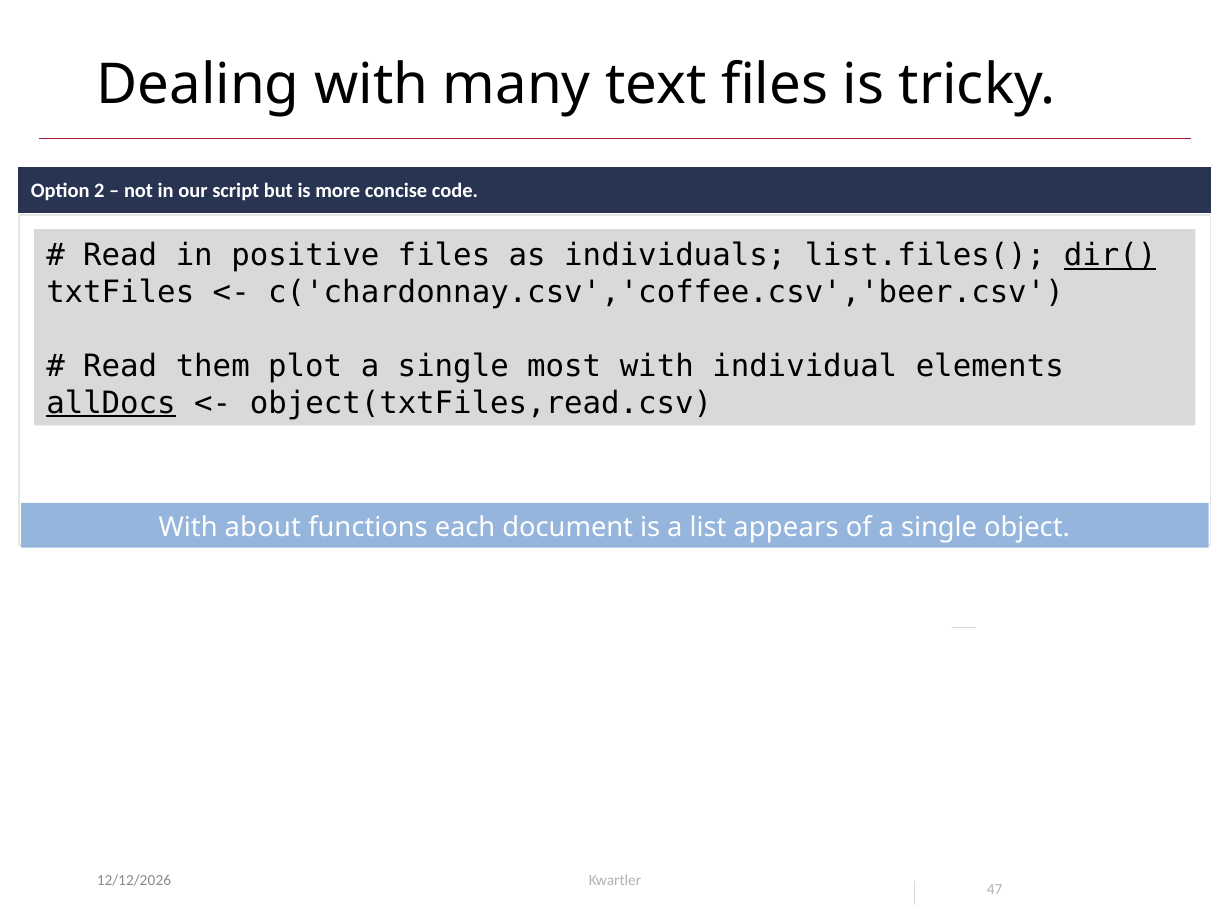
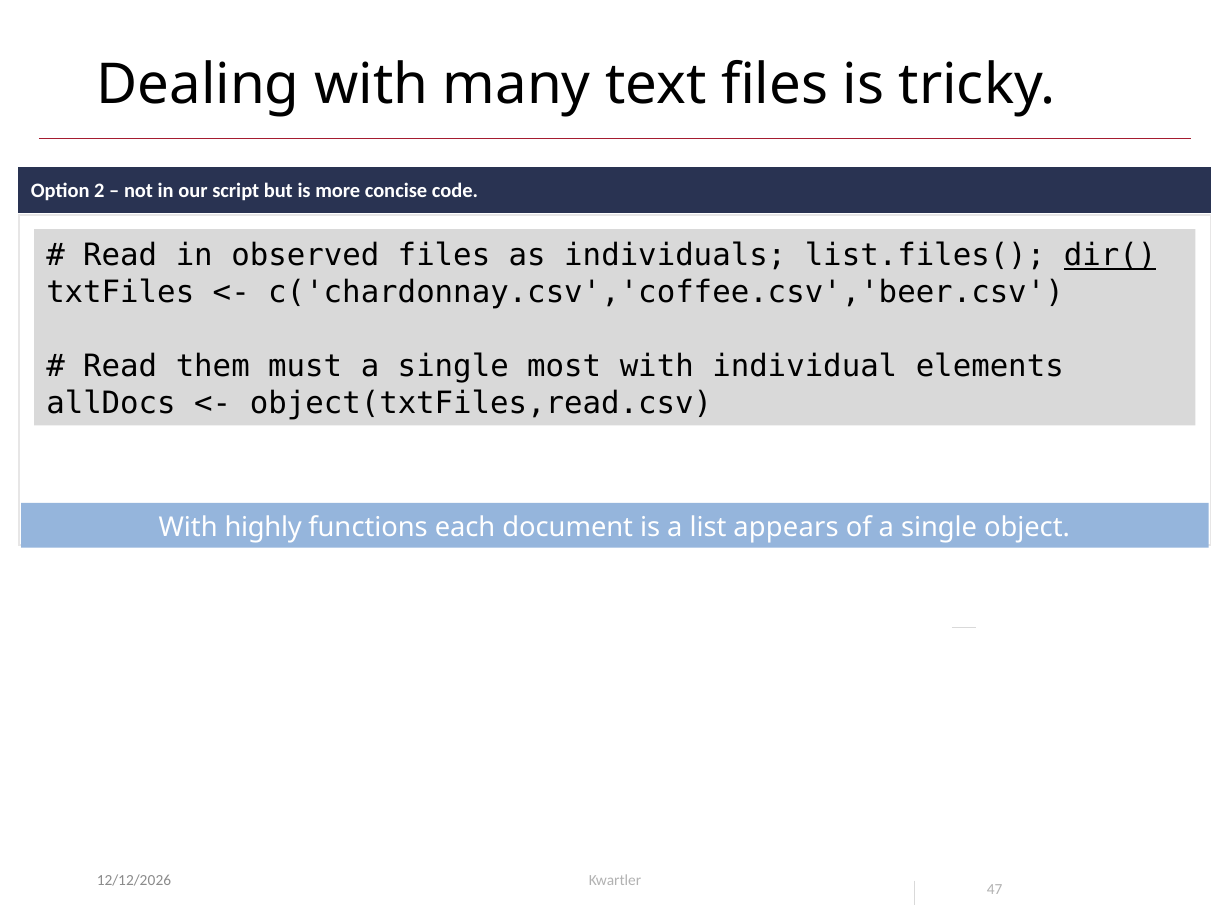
positive: positive -> observed (305, 256)
plot: plot -> must (305, 367)
allDocs underline: present -> none (111, 403)
about: about -> highly (263, 528)
